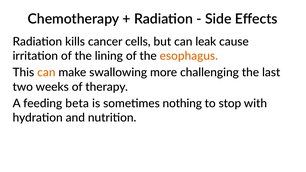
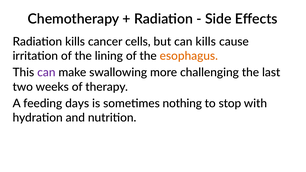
can leak: leak -> kills (206, 42)
can colour: orange -> purple (46, 73)
beta: beta -> days (77, 104)
